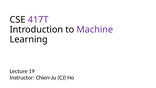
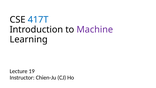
417T colour: purple -> blue (38, 20)
